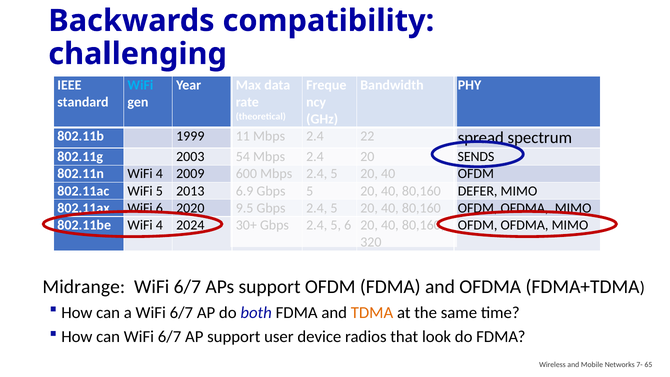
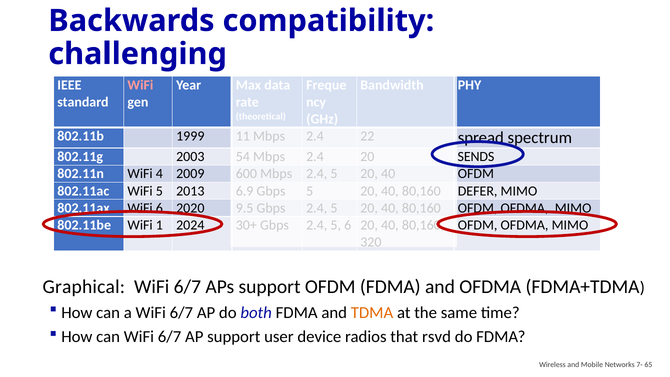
WiFi colour: light blue -> pink (140, 85)
4: 4 -> 1 (159, 225)
Midrange: Midrange -> Graphical (84, 287)
look: look -> rsvd (436, 337)
